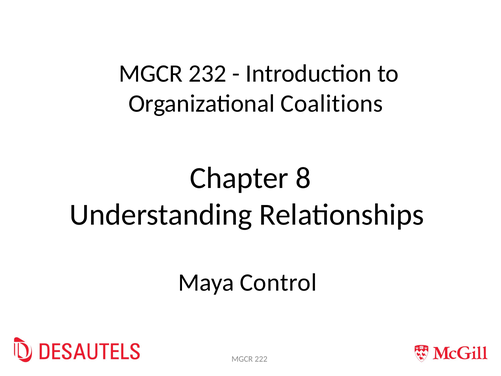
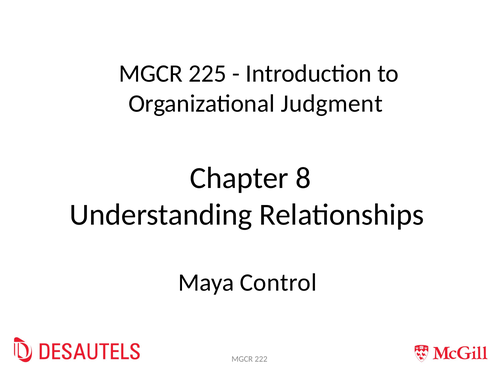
232: 232 -> 225 (207, 74)
Coalitions: Coalitions -> Judgment (332, 104)
